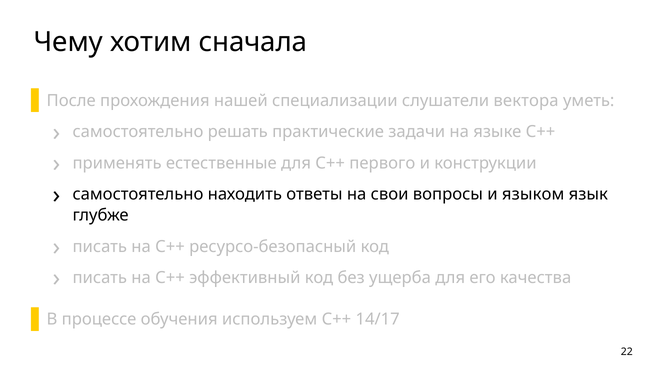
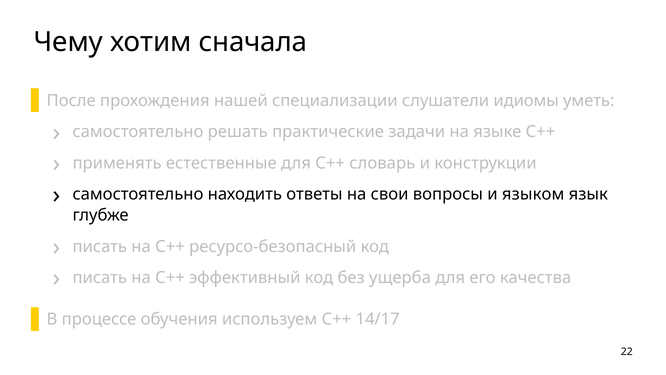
вектора: вектора -> идиомы (526, 101)
первого: первого -> словарь (382, 163)
